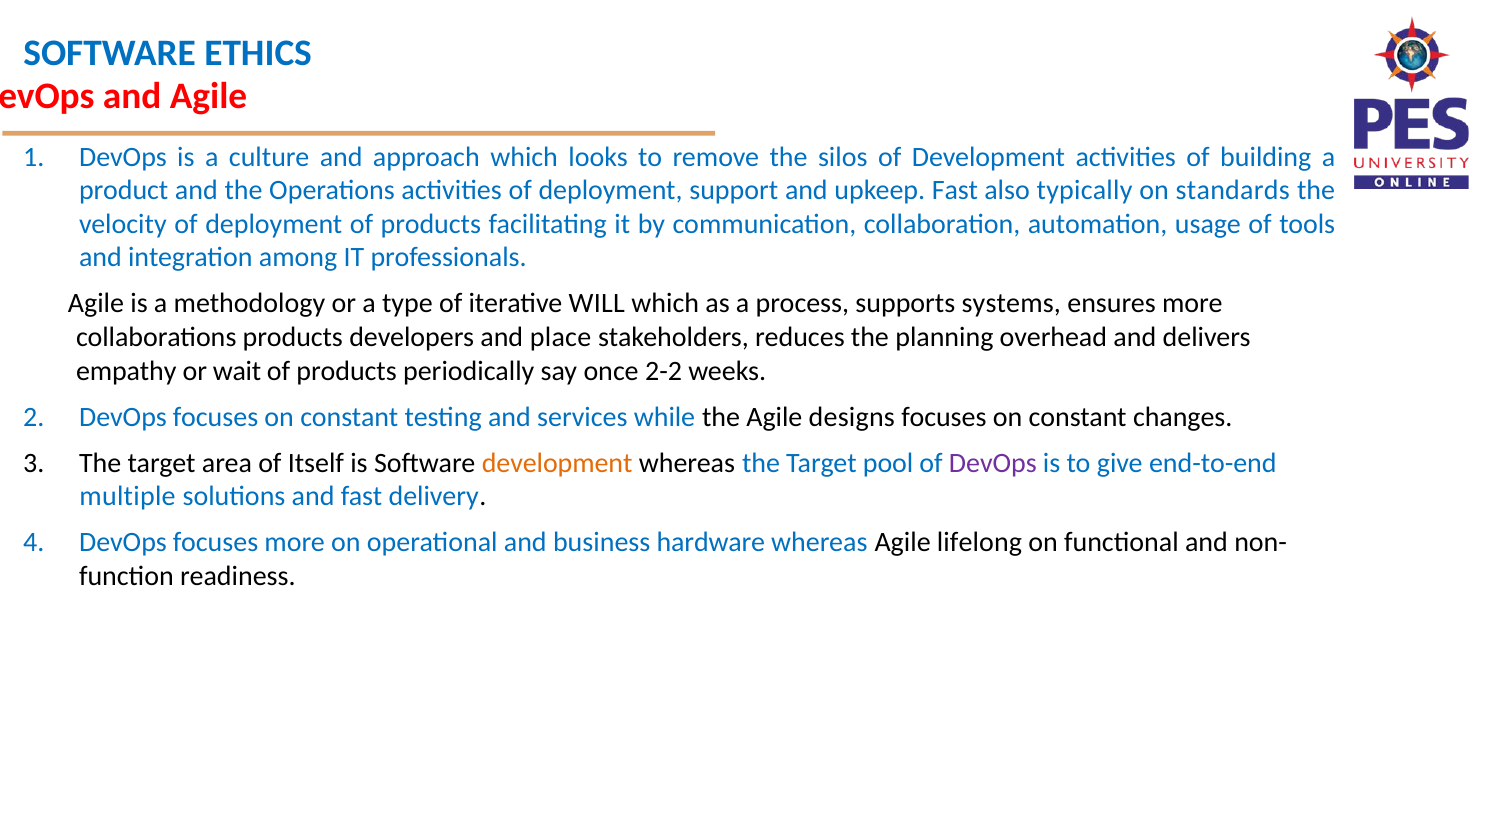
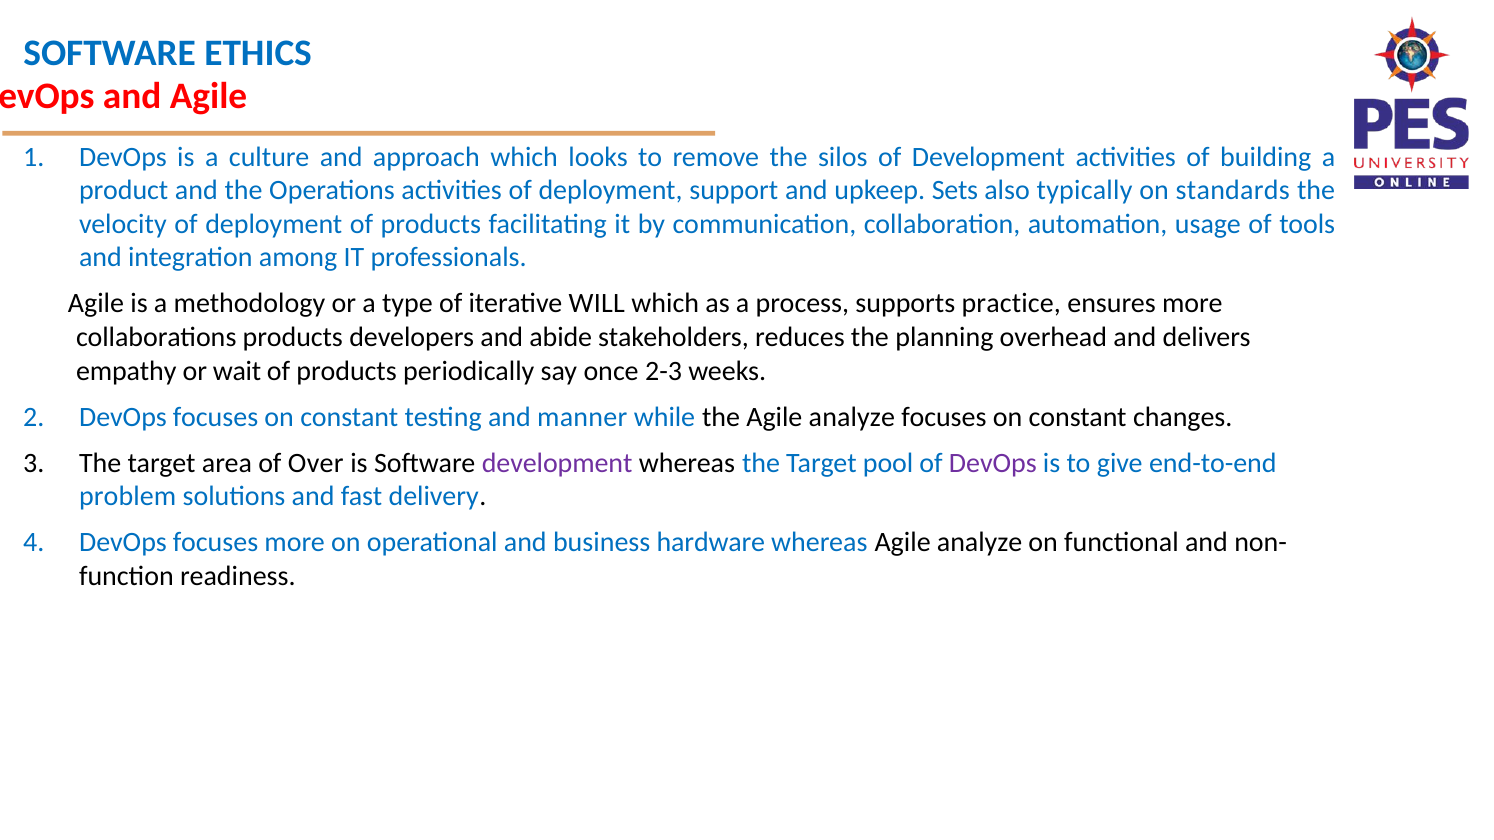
upkeep Fast: Fast -> Sets (955, 191)
systems: systems -> practice (1011, 304)
place: place -> abide (561, 337)
2-2: 2-2 -> 2-3 (664, 371)
services: services -> manner (582, 417)
the Agile designs: designs -> analyze (852, 417)
Itself: Itself -> Over (316, 463)
development colour: orange -> purple (557, 463)
multiple: multiple -> problem (128, 497)
whereas Agile lifelong: lifelong -> analyze (980, 543)
